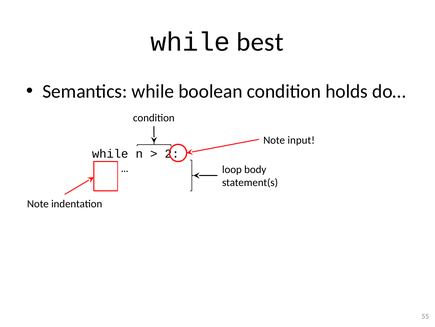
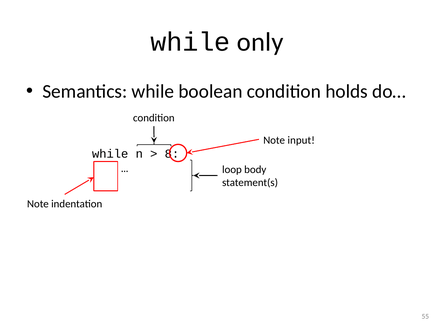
best: best -> only (260, 42)
2: 2 -> 8 (172, 153)
